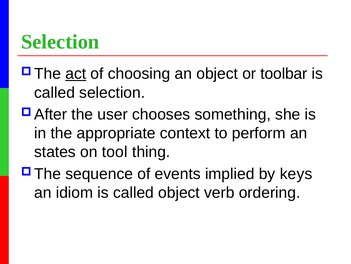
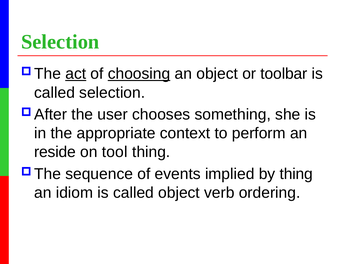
choosing underline: none -> present (139, 74)
states: states -> reside (55, 152)
by keys: keys -> thing (296, 173)
